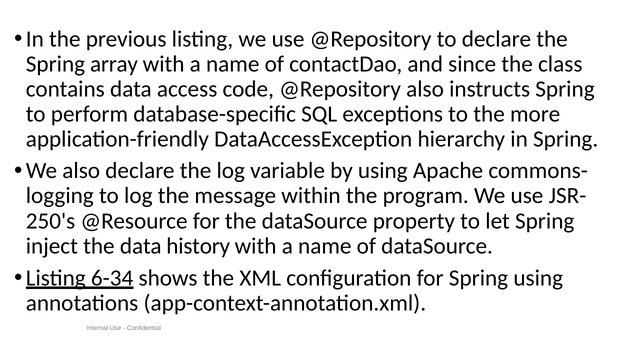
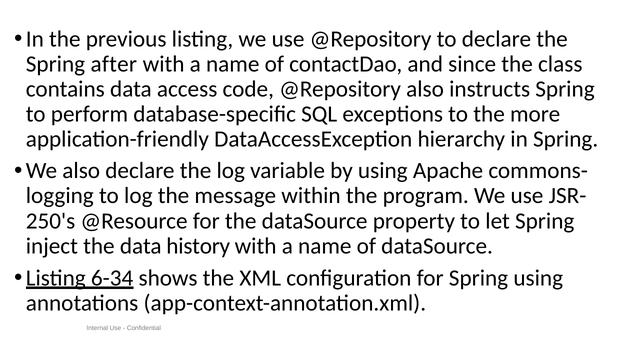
array: array -> after (114, 64)
